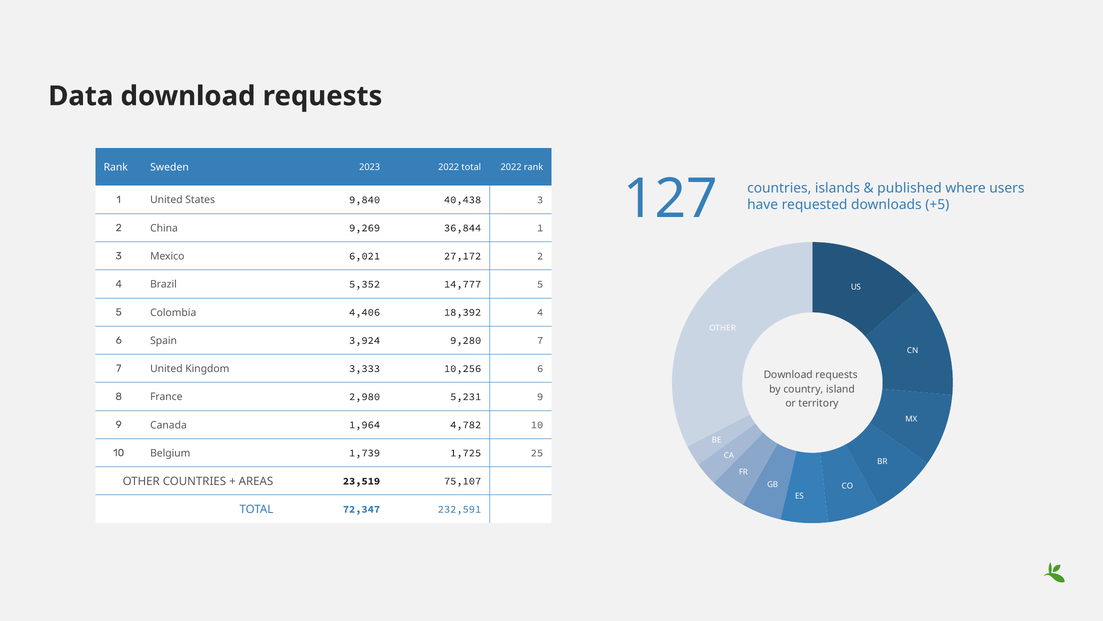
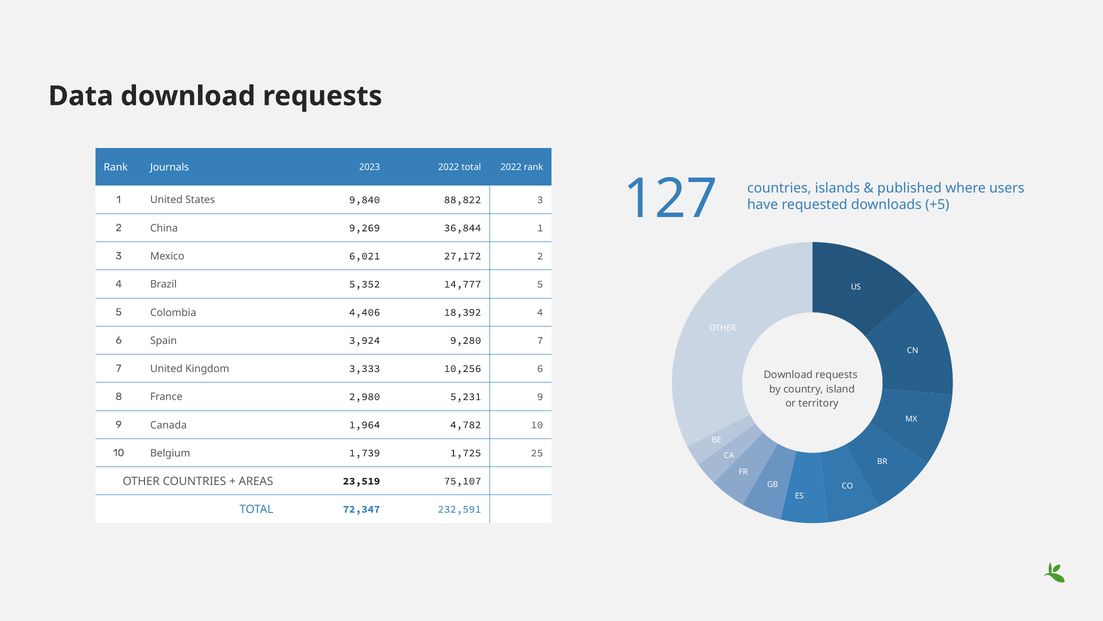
Sweden: Sweden -> Journals (170, 167)
40,438: 40,438 -> 88,822 (463, 200)
